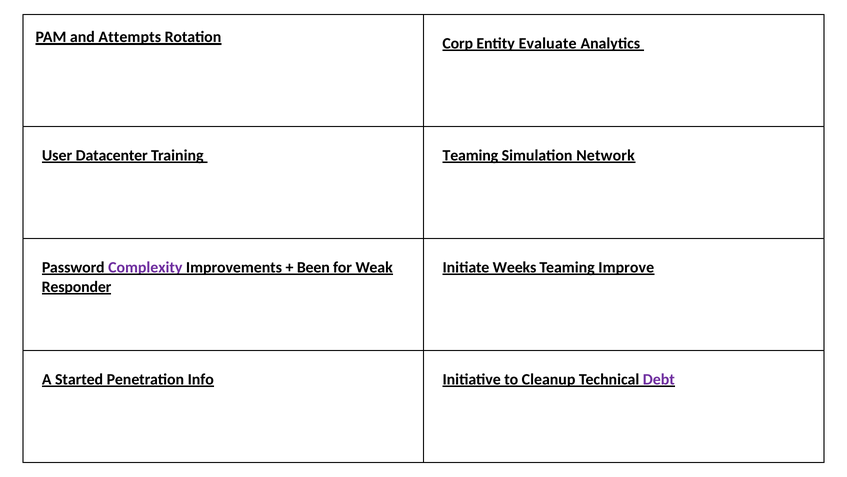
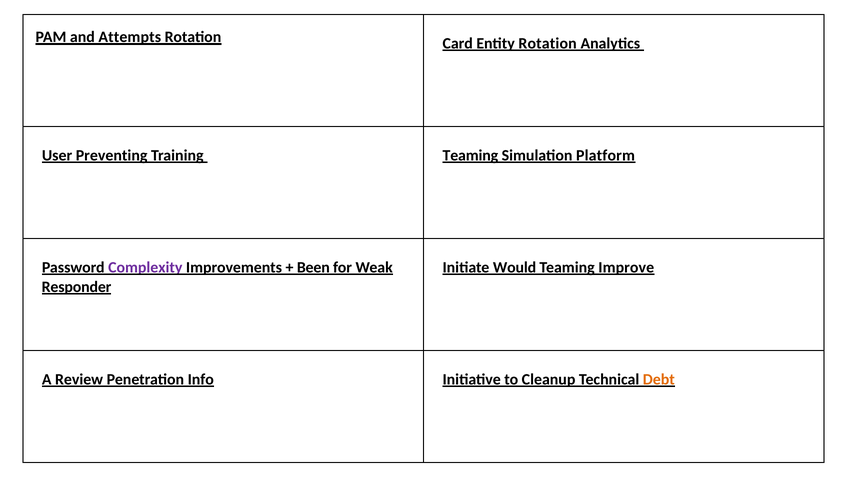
Corp: Corp -> Card (458, 43)
Entity Evaluate: Evaluate -> Rotation (548, 43)
Datacenter: Datacenter -> Preventing (112, 155)
Network: Network -> Platform (606, 155)
Weeks: Weeks -> Would (515, 267)
Started: Started -> Review (79, 379)
Debt colour: purple -> orange (659, 379)
